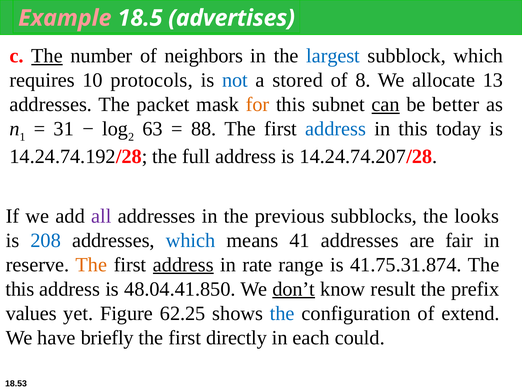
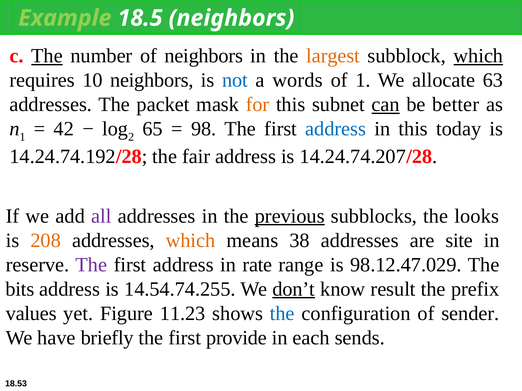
Example colour: pink -> light green (65, 18)
18.5 advertises: advertises -> neighbors (231, 18)
largest colour: blue -> orange (333, 56)
which underline: none -> present (478, 56)
10 protocols: protocols -> neighbors (152, 80)
stored: stored -> words (298, 80)
of 8: 8 -> 1 (363, 80)
13: 13 -> 63 (493, 80)
31: 31 -> 42 (64, 129)
63: 63 -> 65 (153, 129)
88: 88 -> 98 (204, 129)
full: full -> fair (196, 157)
previous underline: none -> present (290, 216)
208 colour: blue -> orange (46, 241)
which colour: blue -> orange (191, 241)
41: 41 -> 38 (300, 241)
fair: fair -> site (459, 241)
The colour: orange -> purple (91, 265)
address underline: present -> none (183, 265)
41.75.31.874: 41.75.31.874 -> 98.12.47.029 (406, 265)
this: this -> bits (20, 289)
48.04.41.850: 48.04.41.850 -> 14.54.74.255 (180, 289)
62.25: 62.25 -> 11.23 (183, 314)
extend: extend -> sender (470, 314)
directly: directly -> provide (237, 338)
could: could -> sends (360, 338)
